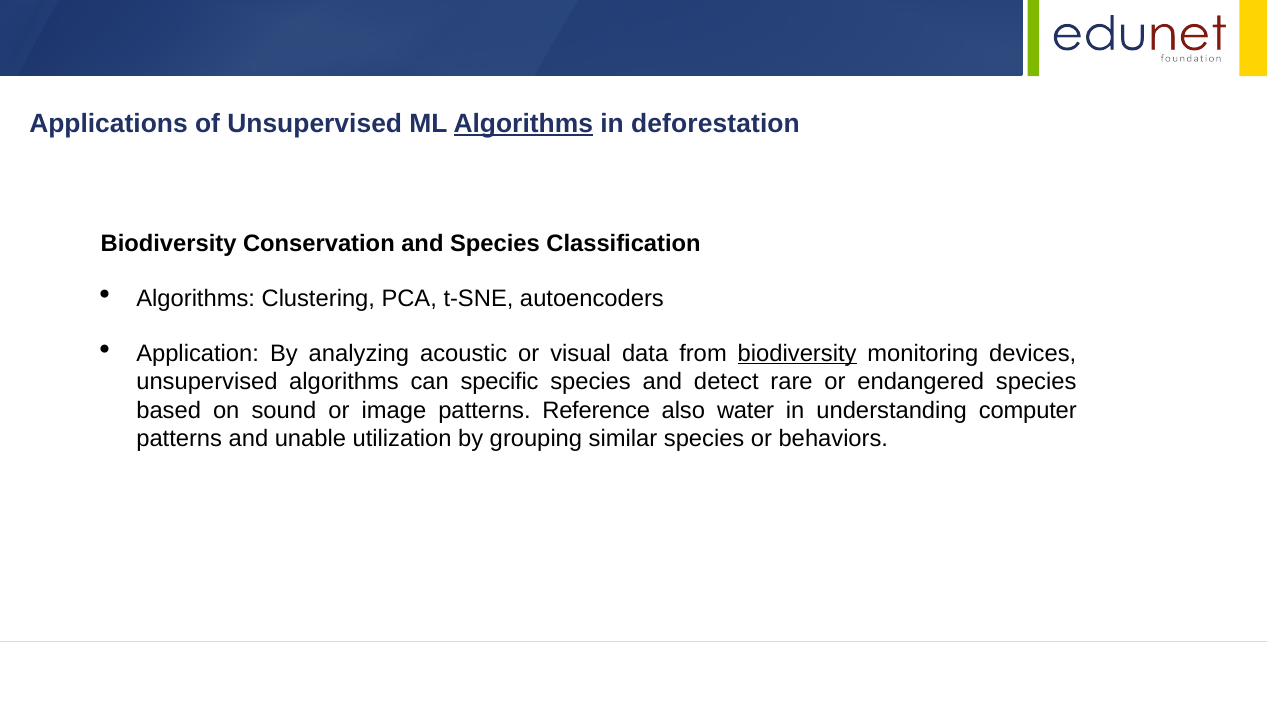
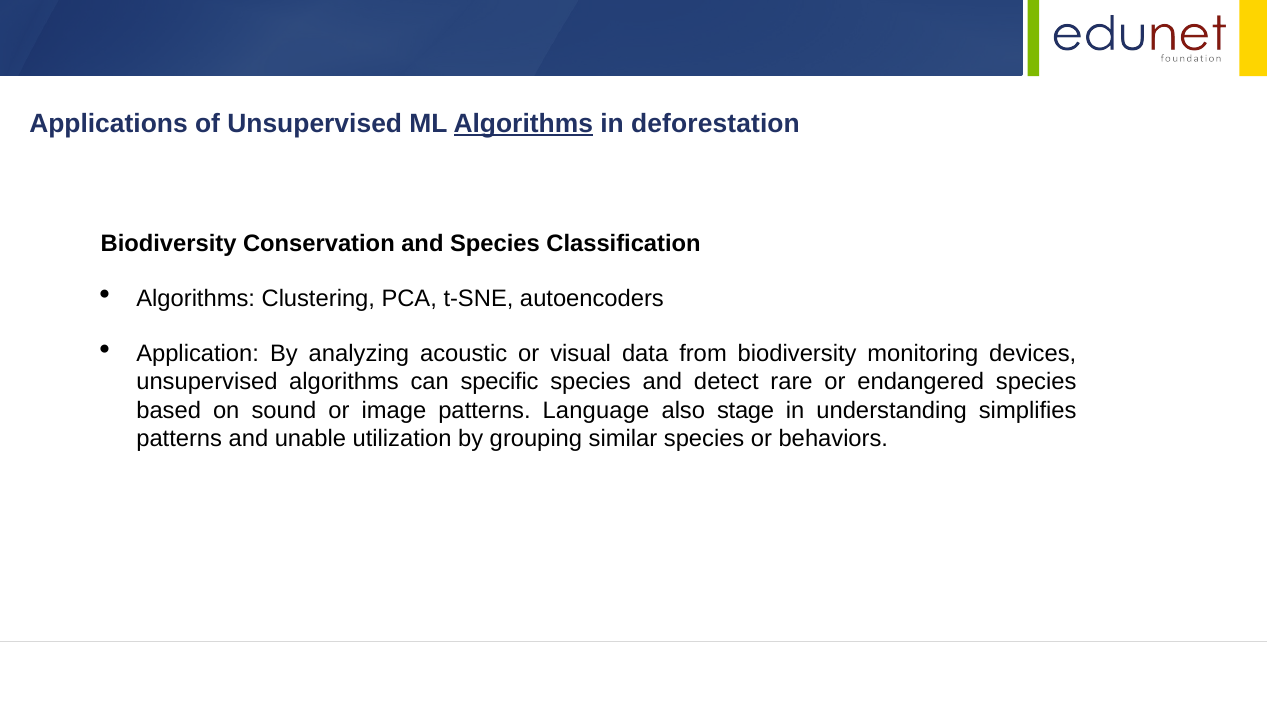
biodiversity underline: present -> none (797, 353)
Reference: Reference -> Language (596, 410)
water: water -> stage (746, 410)
computer: computer -> simplifies (1028, 410)
